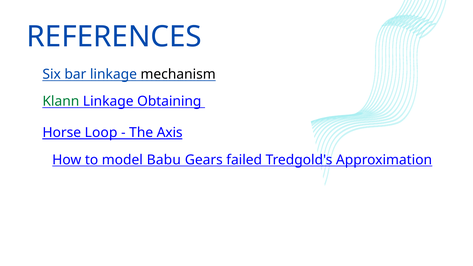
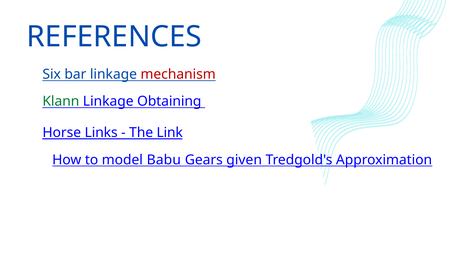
mechanism colour: black -> red (178, 74)
Loop: Loop -> Links (101, 133)
Axis: Axis -> Link (170, 133)
failed: failed -> given (244, 160)
